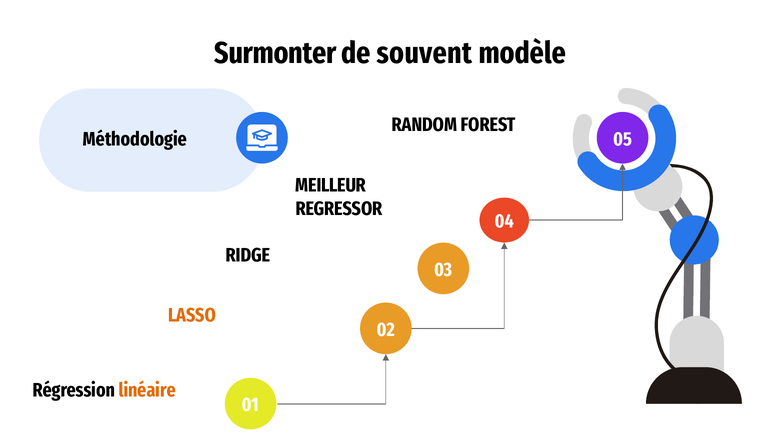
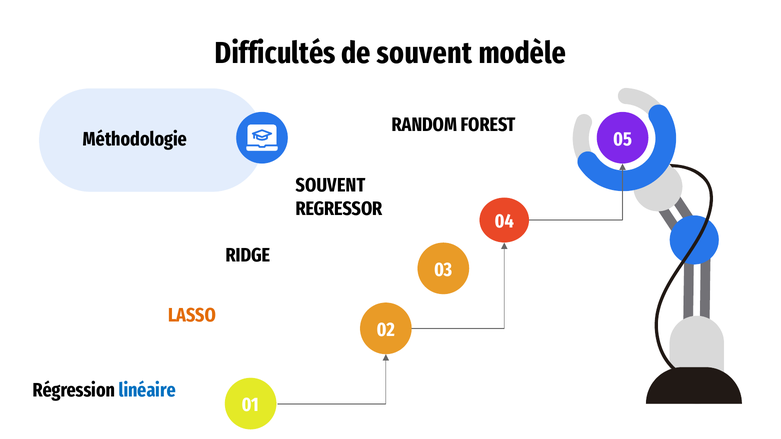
Surmonter: Surmonter -> Difficultés (275, 53)
MEILLEUR: MEILLEUR -> SOUVENT (331, 186)
linéaire colour: orange -> blue (147, 391)
